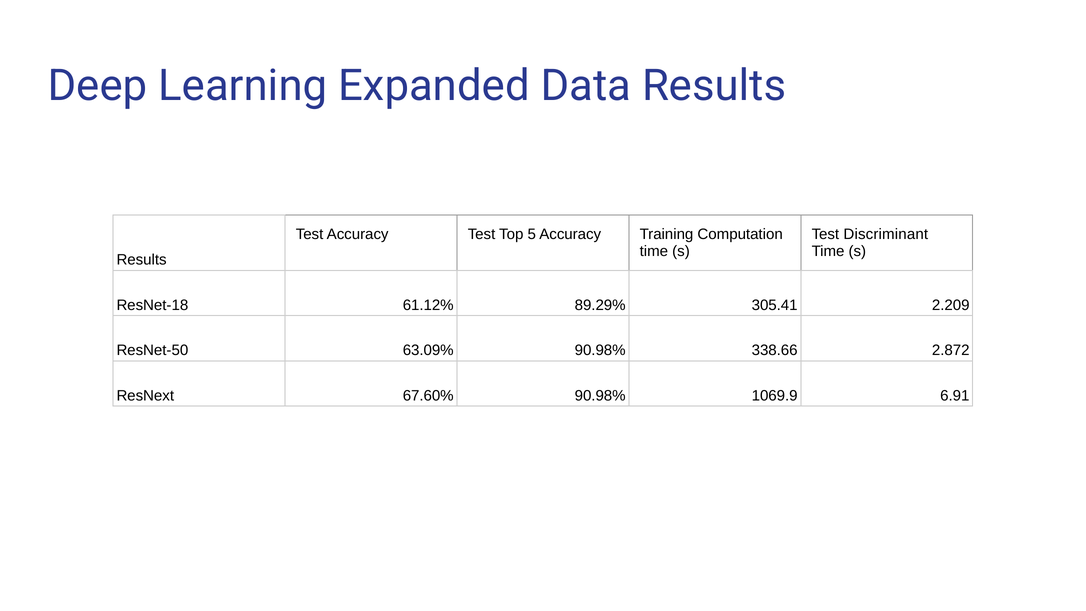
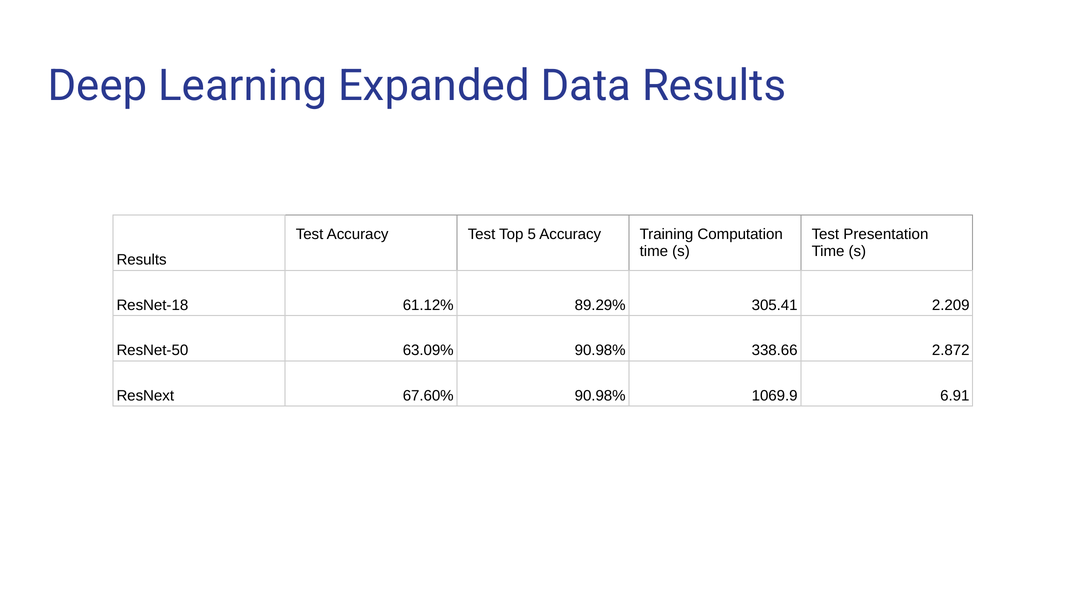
Discriminant: Discriminant -> Presentation (886, 234)
